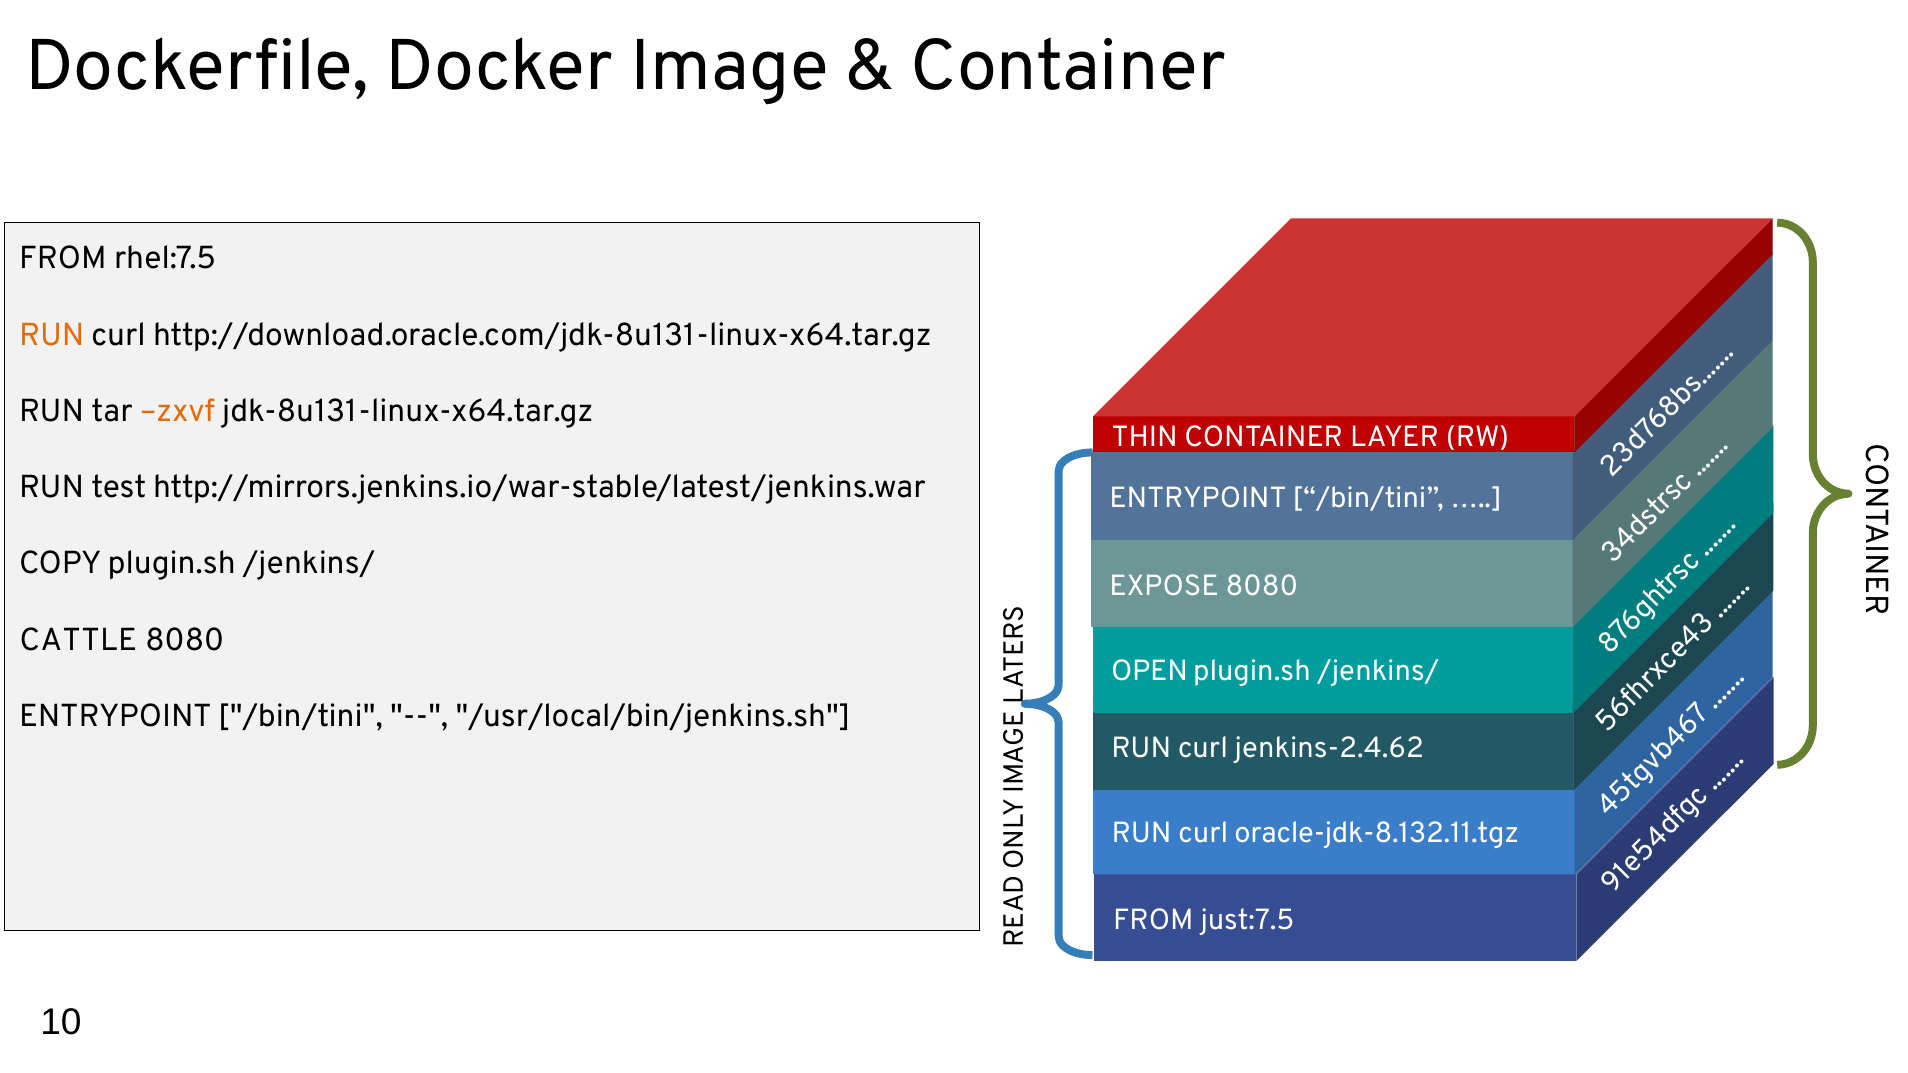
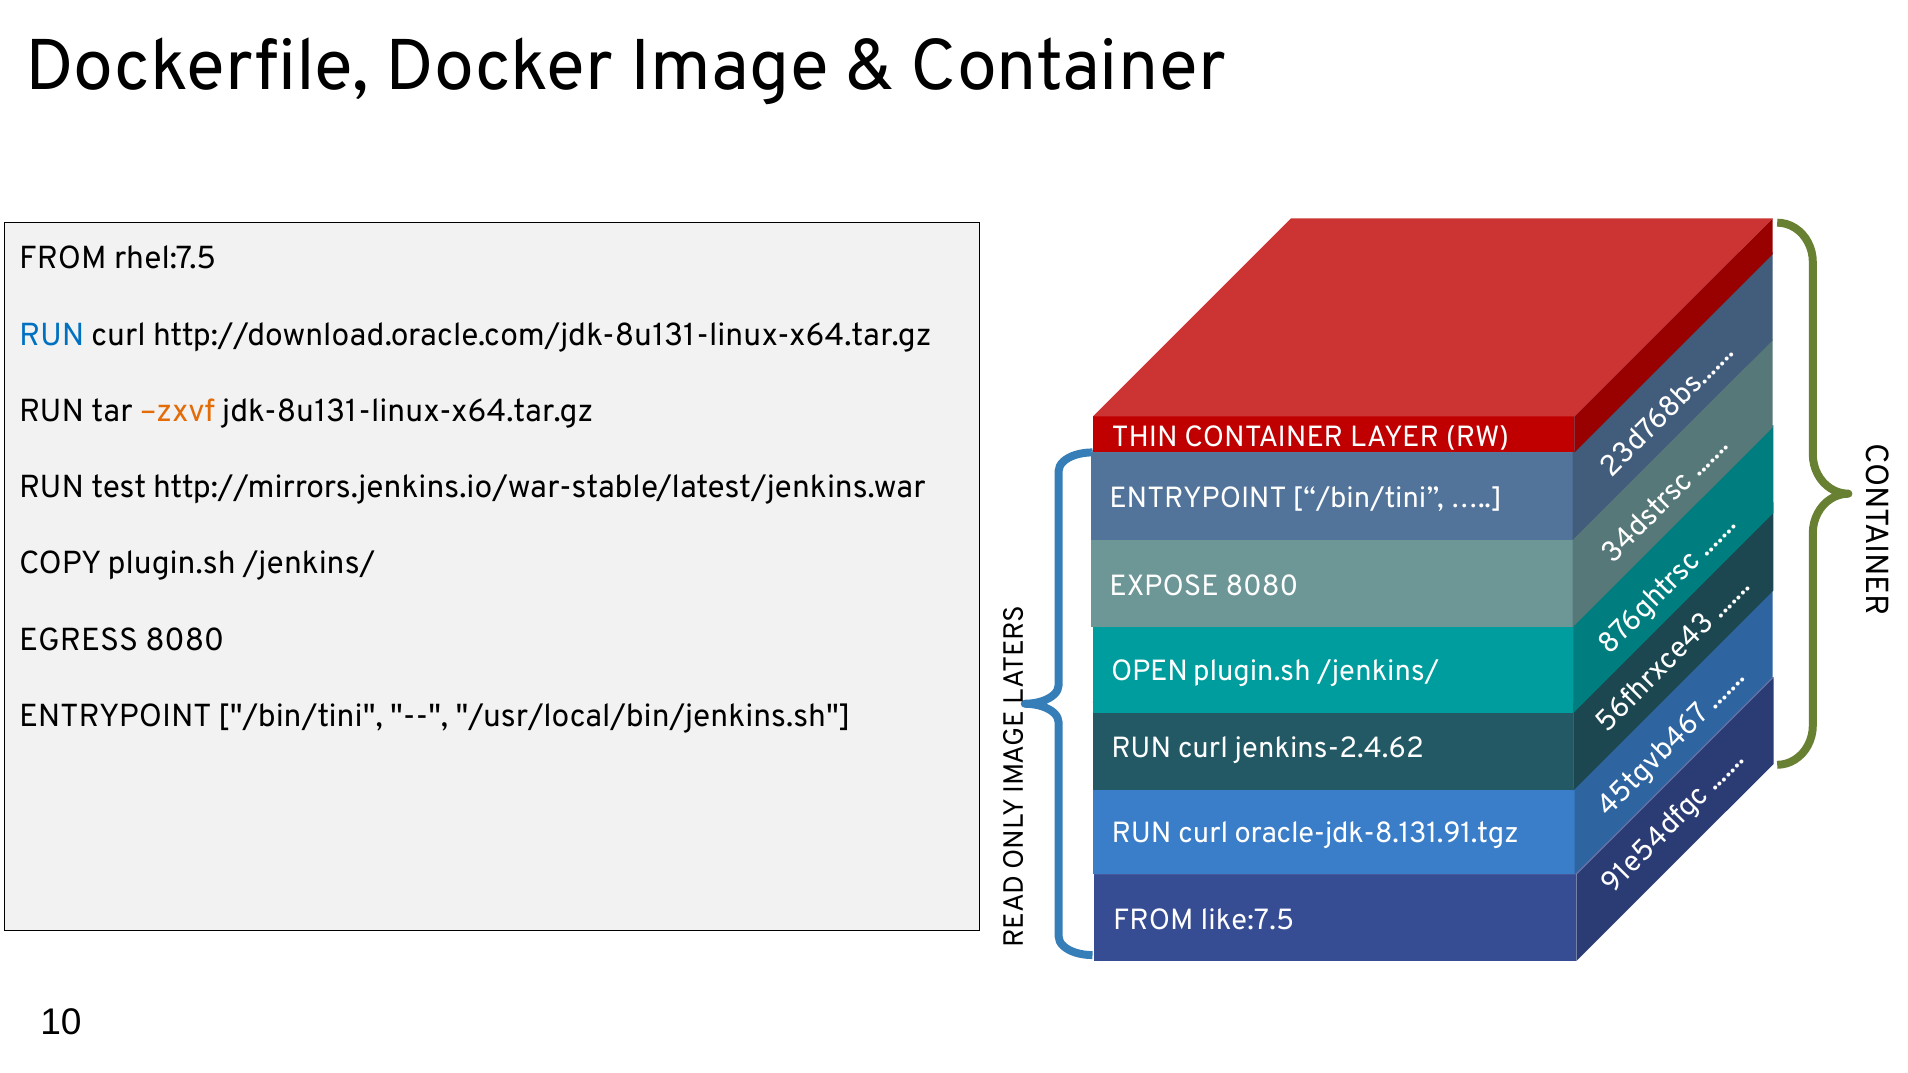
RUN colour: orange -> blue (52, 335)
CATTLE: CATTLE -> EGRESS (79, 640)
oracle-jdk-8.132.11.tgz: oracle-jdk-8.132.11.tgz -> oracle-jdk-8.131.91.tgz (1377, 833)
just:7.5: just:7.5 -> like:7.5 (1247, 920)
